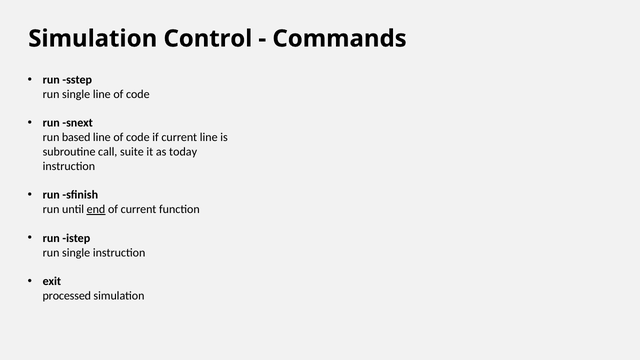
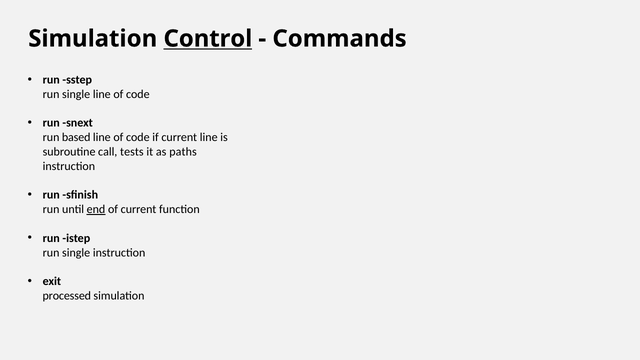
Control underline: none -> present (208, 39)
suite: suite -> tests (132, 152)
today: today -> paths (183, 152)
